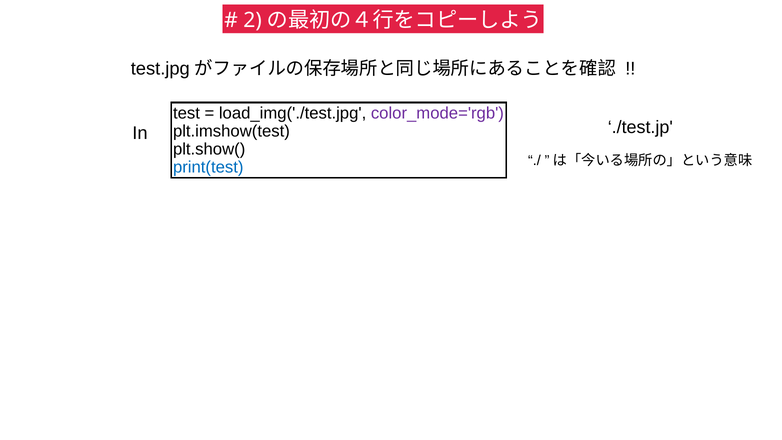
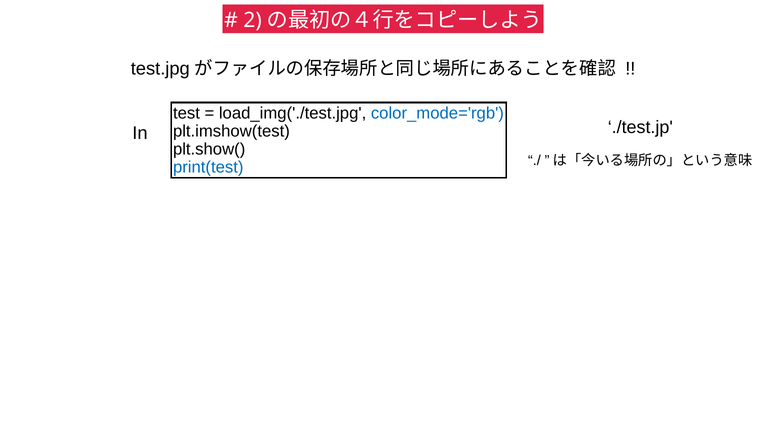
color_mode='rgb colour: purple -> blue (437, 113)
